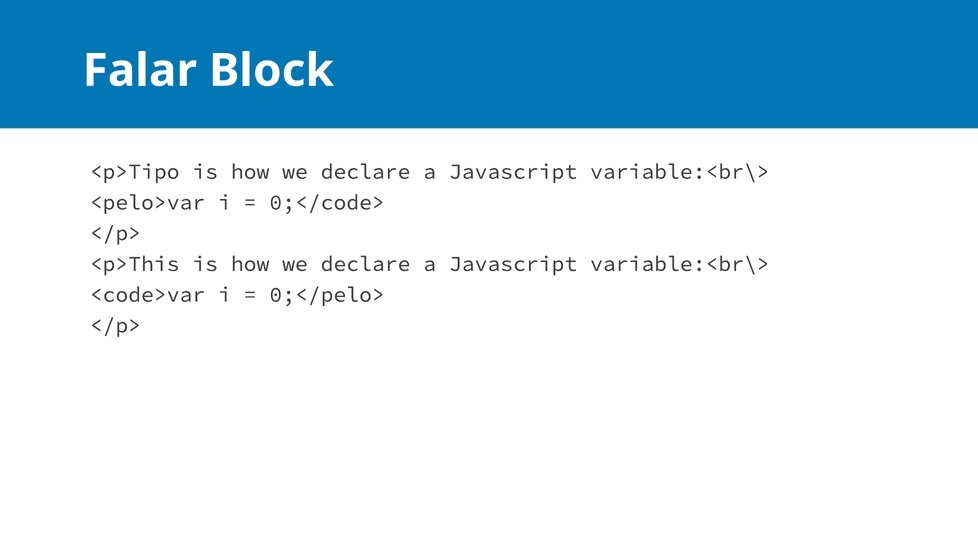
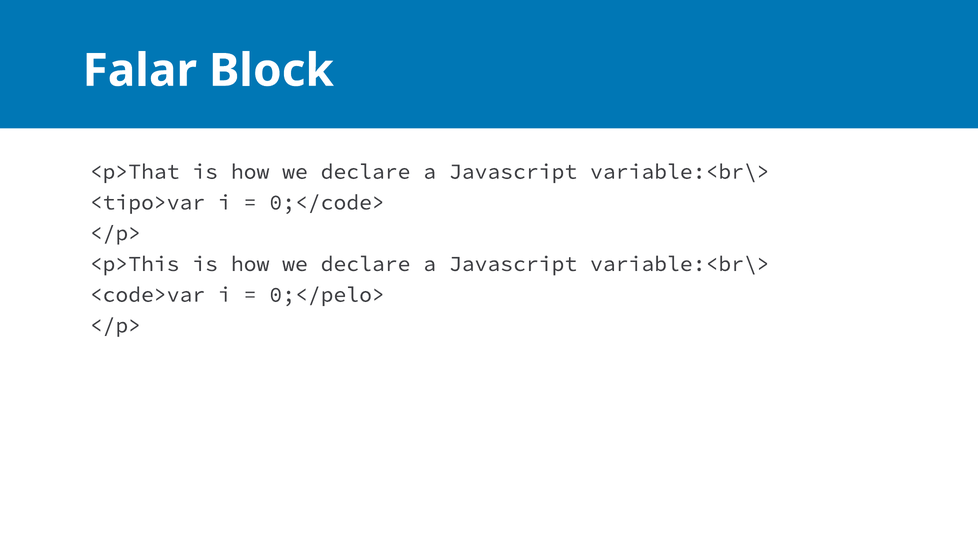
<p>Tipo: <p>Tipo -> <p>That (135, 172)
<pelo>var: <pelo>var -> <tipo>var (147, 202)
